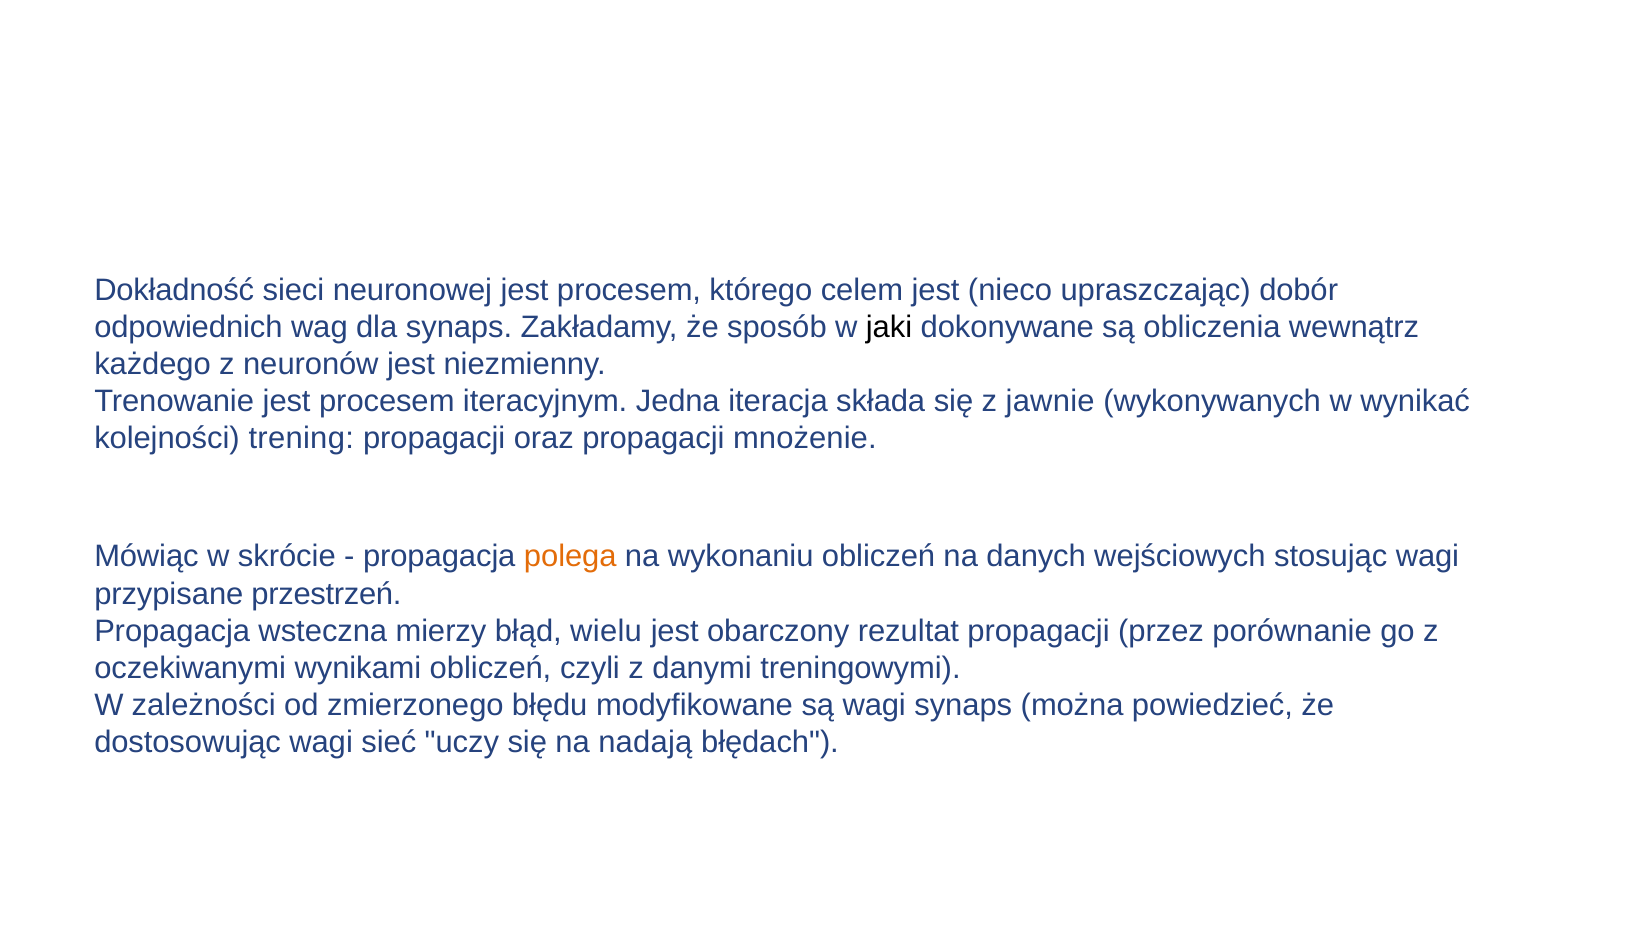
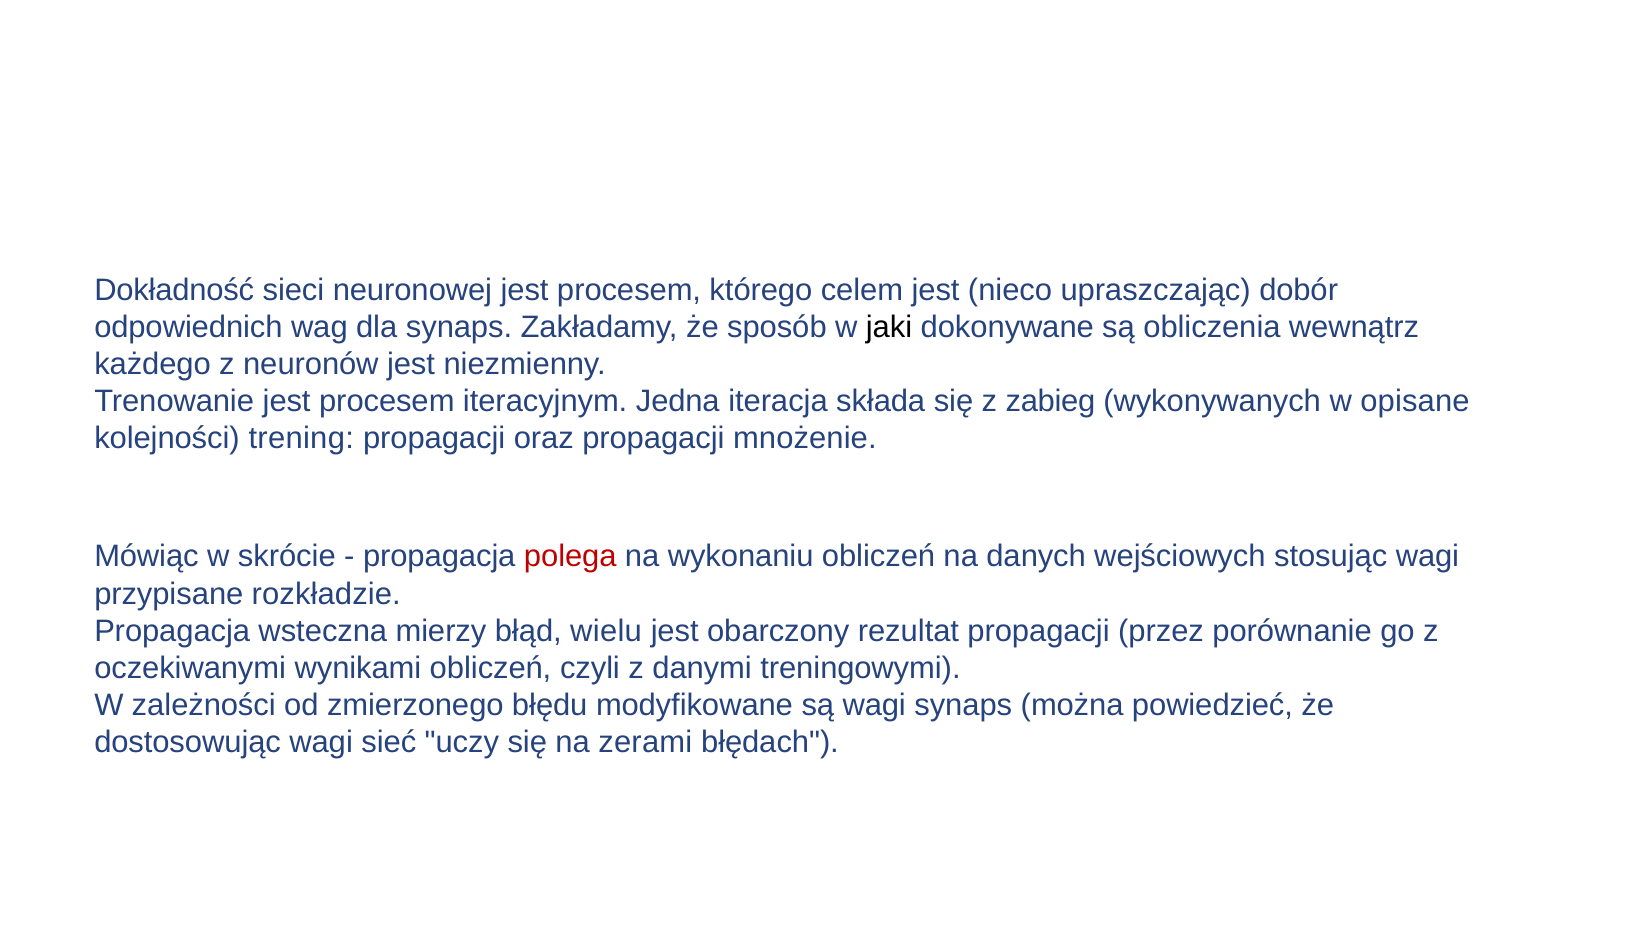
jawnie: jawnie -> zabieg (1050, 401)
wynikać: wynikać -> opisane (1415, 401)
polega colour: orange -> red (570, 556)
przestrzeń: przestrzeń -> rozkładzie (326, 593)
nadają: nadają -> zerami (645, 742)
